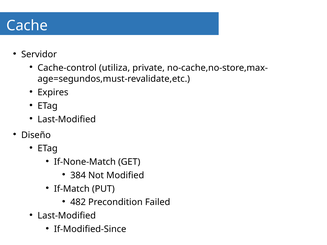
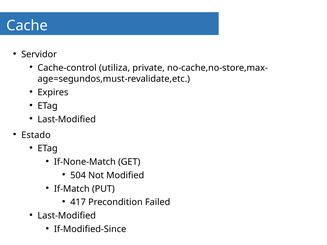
Diseño: Diseño -> Estado (36, 135)
384: 384 -> 504 (78, 176)
482: 482 -> 417 (78, 202)
